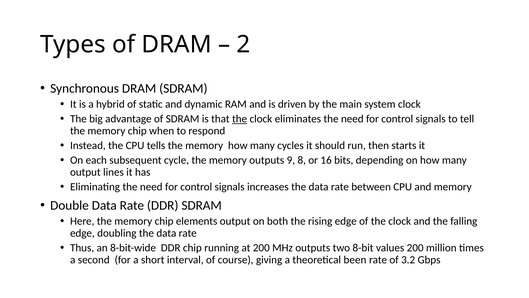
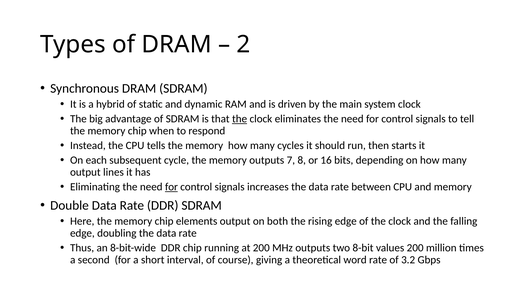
9: 9 -> 7 (291, 160)
for underline: none -> present (171, 187)
been: been -> word (355, 259)
